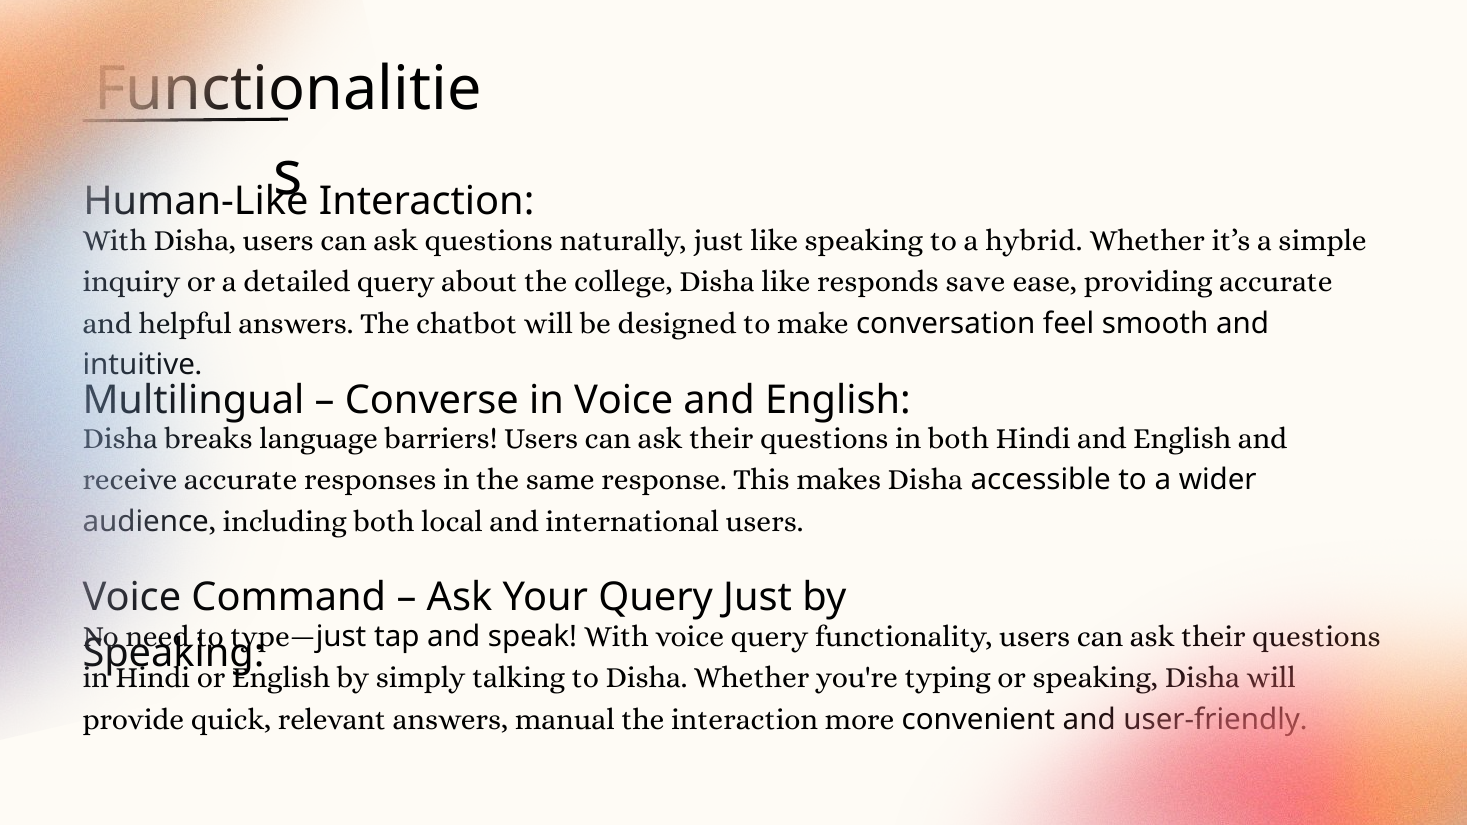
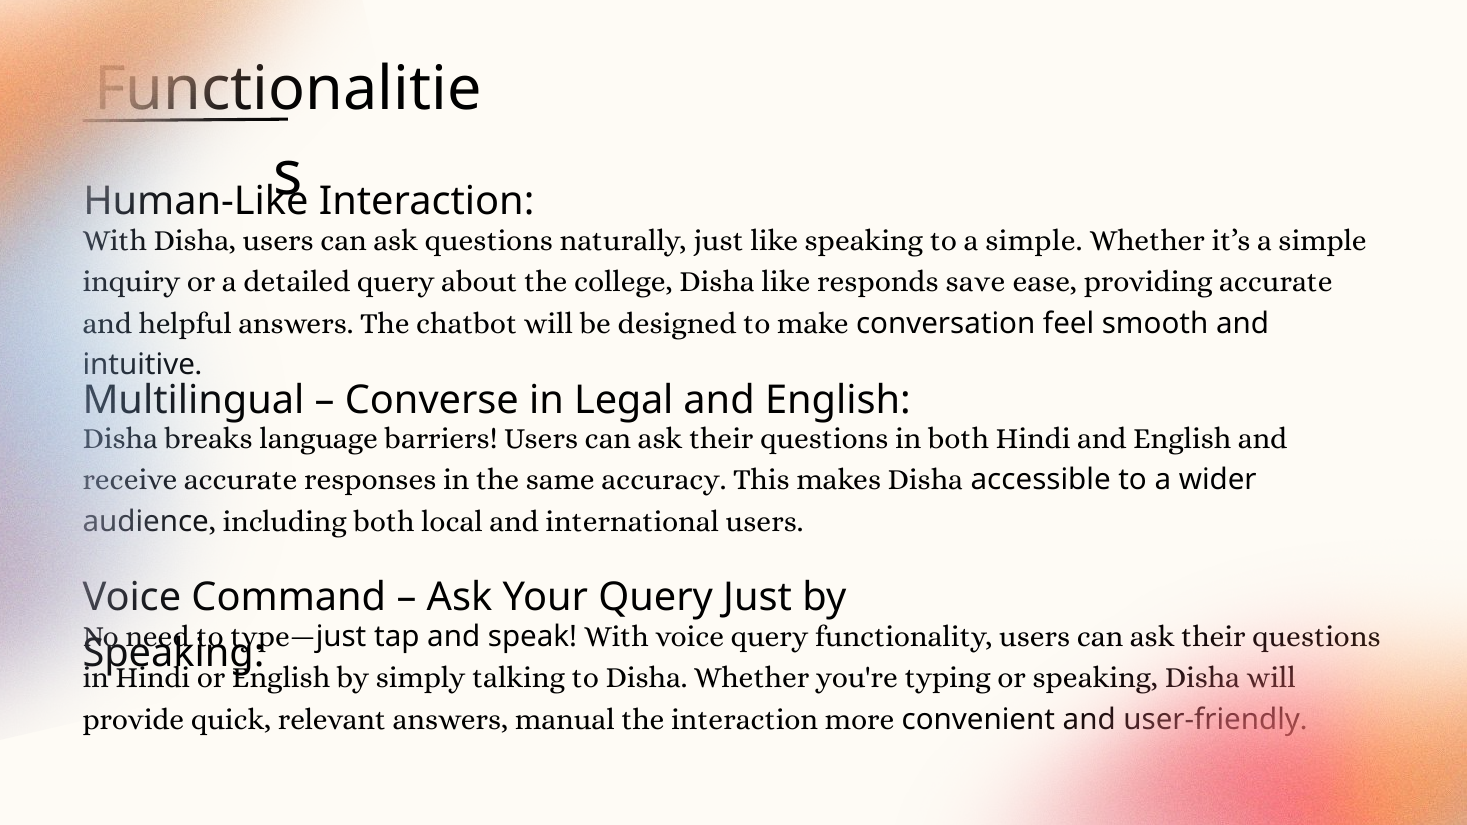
to a hybrid: hybrid -> simple (1034, 241)
in Voice: Voice -> Legal (624, 400)
response: response -> accuracy (664, 480)
